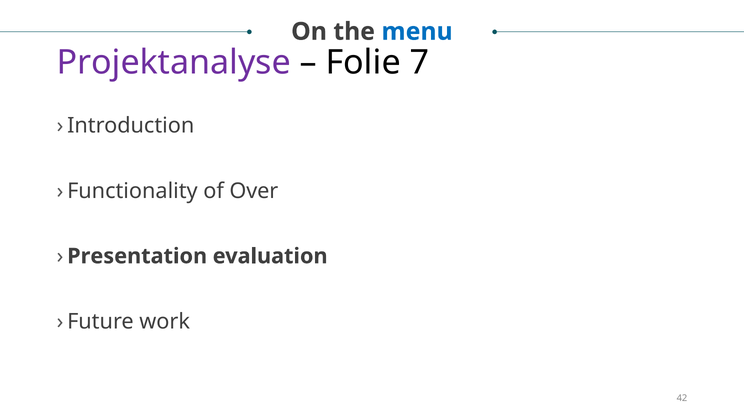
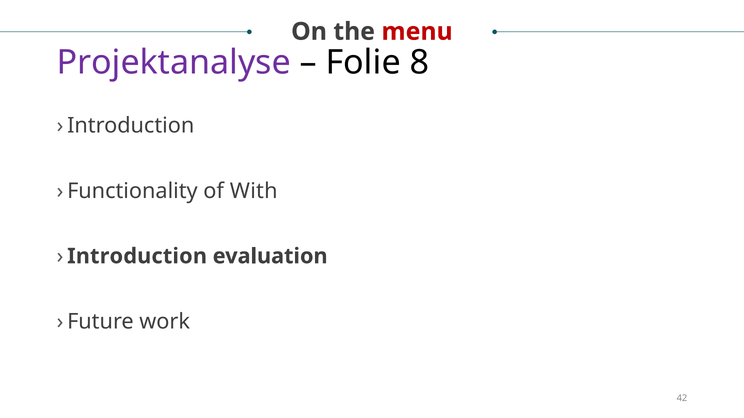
menu colour: blue -> red (417, 32)
7: 7 -> 8 (419, 62)
Over: Over -> With (254, 191)
Presentation: Presentation -> Introduction (137, 256)
